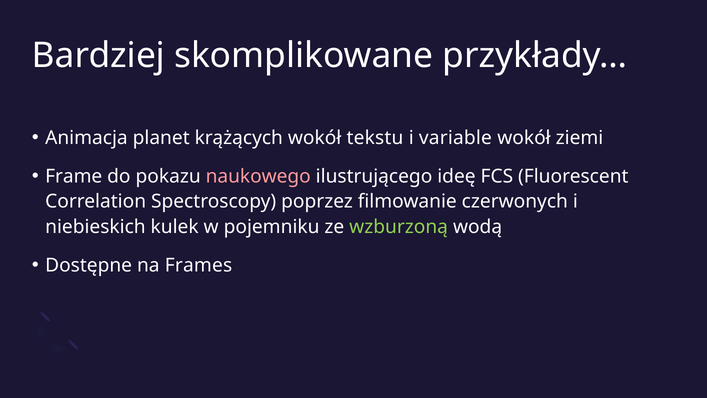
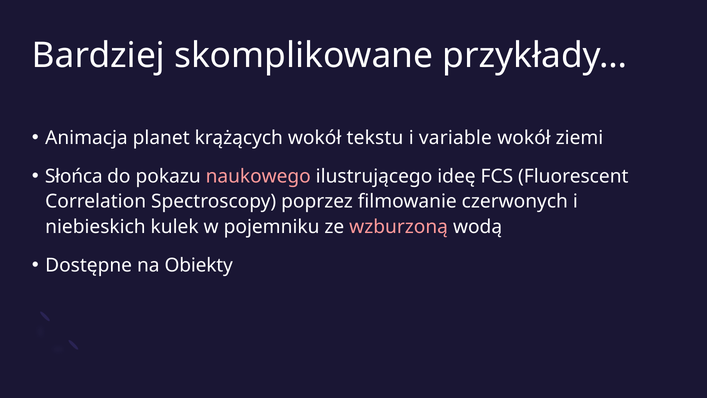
Frame: Frame -> Słońca (74, 176)
wzburzoną colour: light green -> pink (399, 227)
Frames: Frames -> Obiekty (199, 265)
